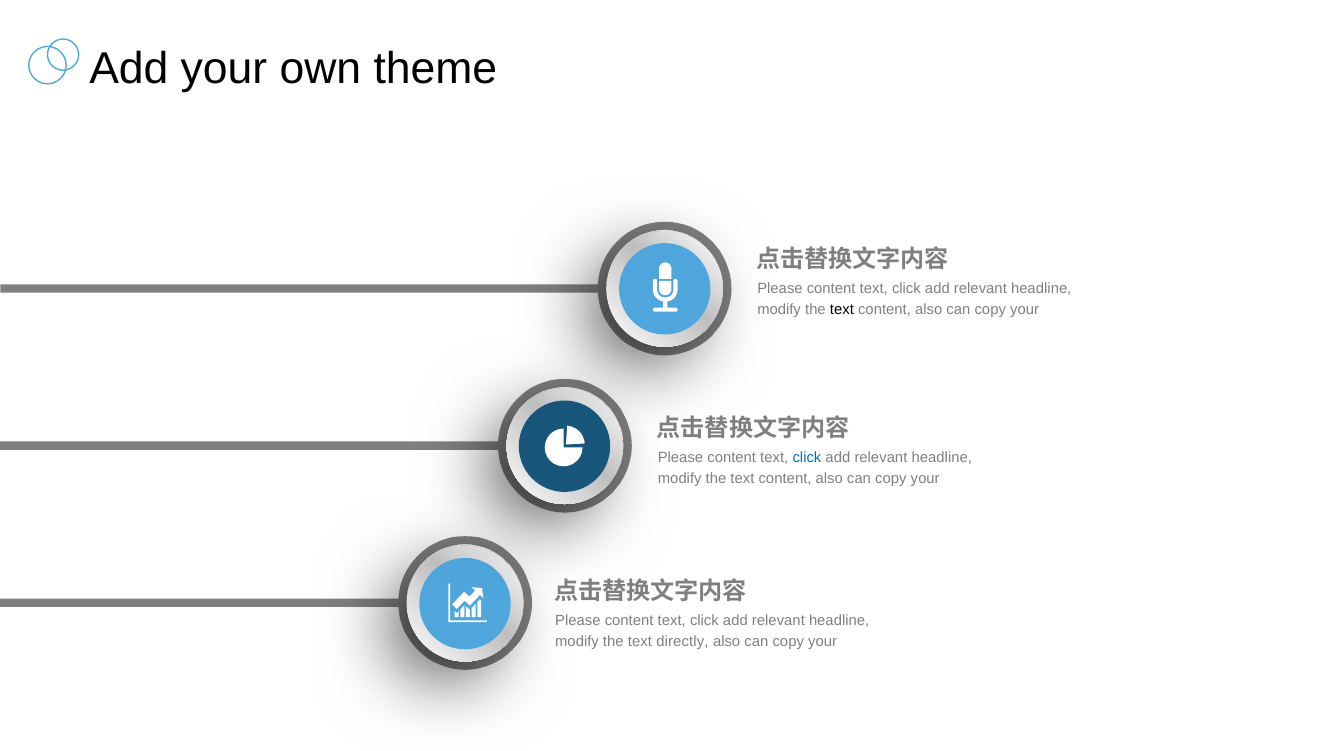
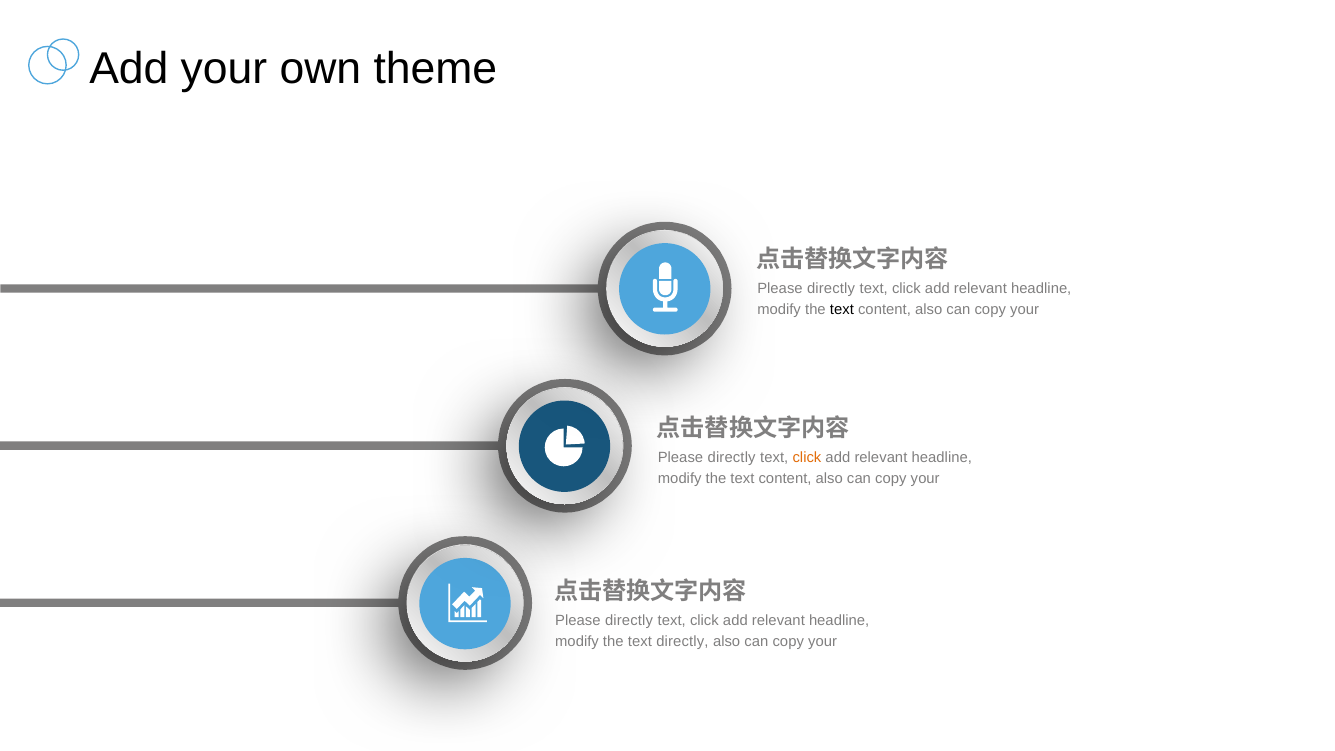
content: content -> directly (831, 289)
content: content -> directly (732, 458)
click colour: blue -> orange (807, 458)
content: content -> directly (629, 620)
